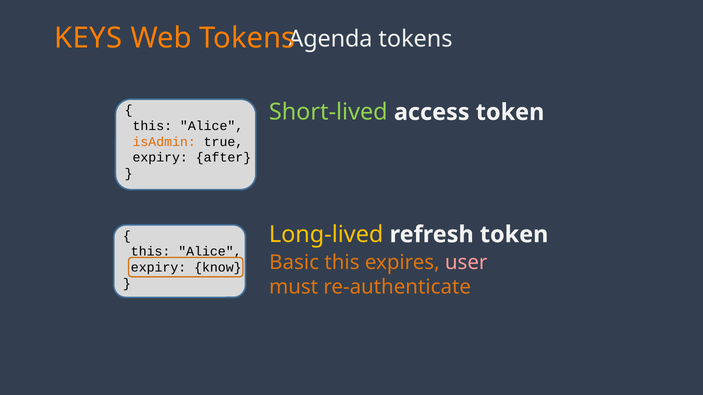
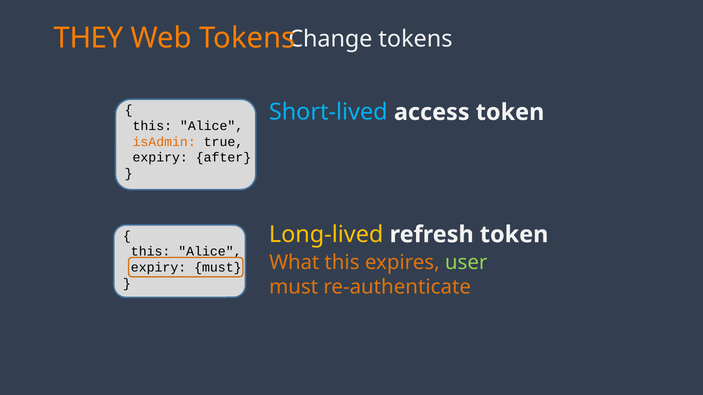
KEYS: KEYS -> THEY (89, 38)
Agenda: Agenda -> Change (330, 39)
Short-lived colour: light green -> light blue (328, 112)
Basic: Basic -> What (294, 263)
user colour: pink -> light green (466, 263)
expiry know: know -> must (218, 268)
